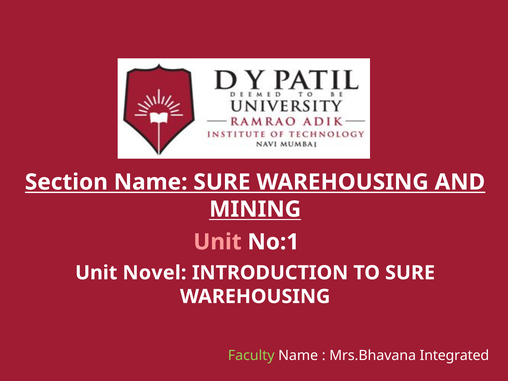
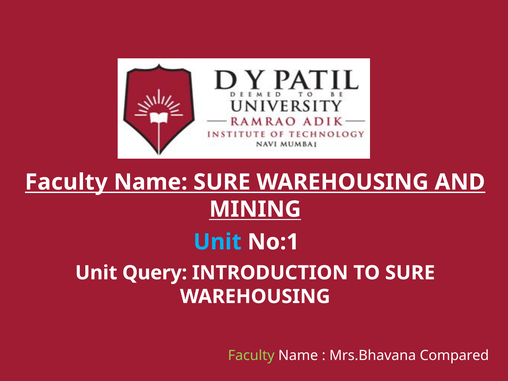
Section: Section -> Faculty (66, 182)
Unit colour: pink -> light blue (217, 242)
Novel: Novel -> Query (155, 273)
Integrated: Integrated -> Compared (454, 356)
